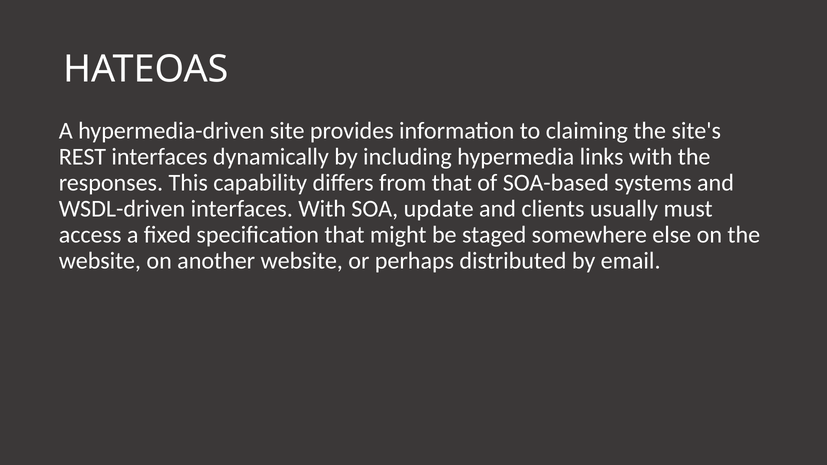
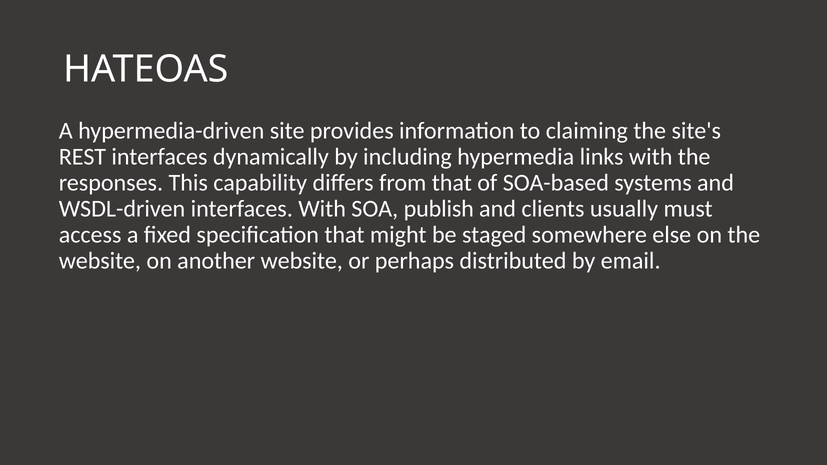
update: update -> publish (439, 209)
